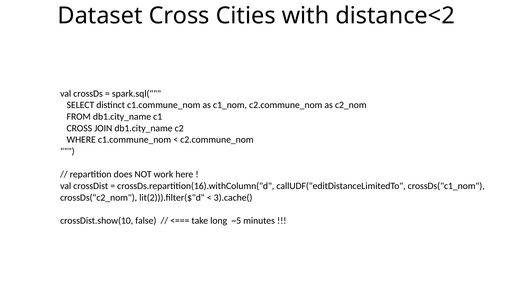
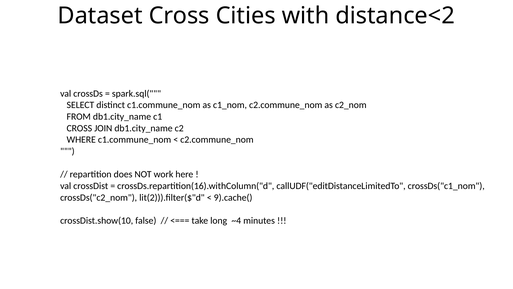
3).cache(: 3).cache( -> 9).cache( (233, 197)
~5: ~5 -> ~4 (236, 220)
